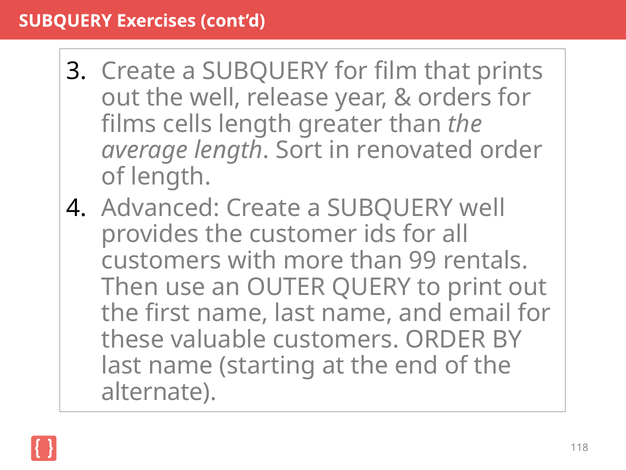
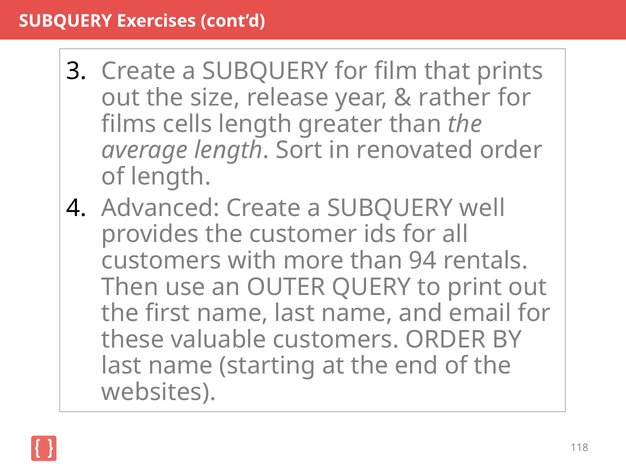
the well: well -> size (215, 98)
orders: orders -> rather (455, 98)
99: 99 -> 94 (423, 260)
alternate: alternate -> websites (159, 392)
